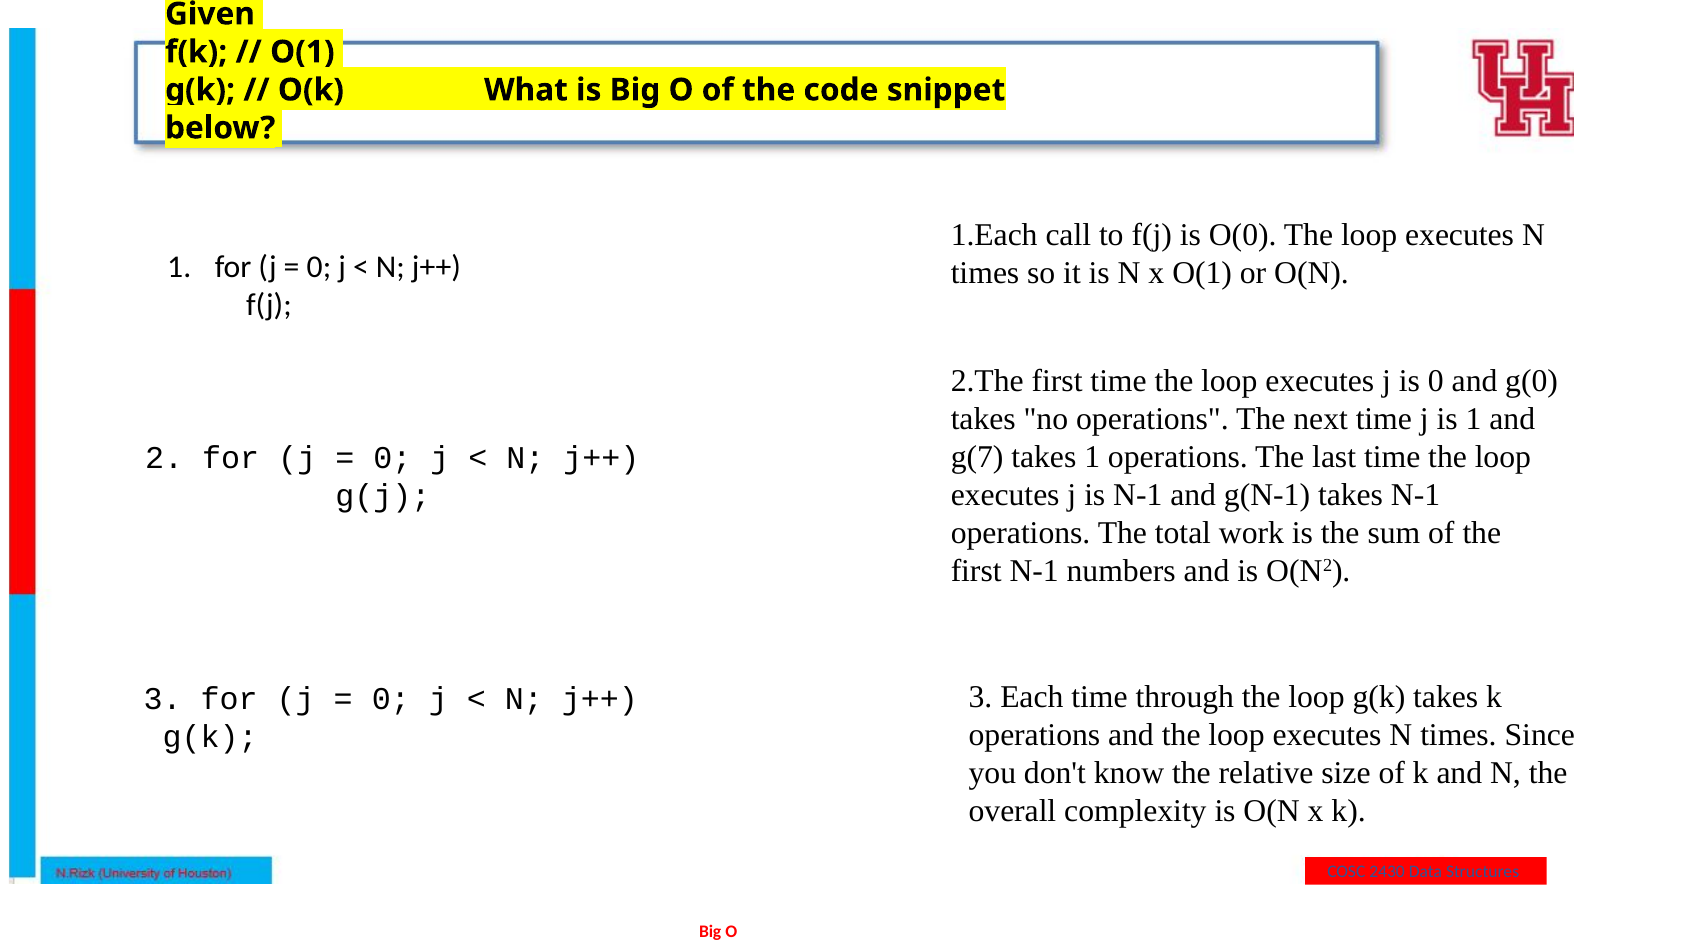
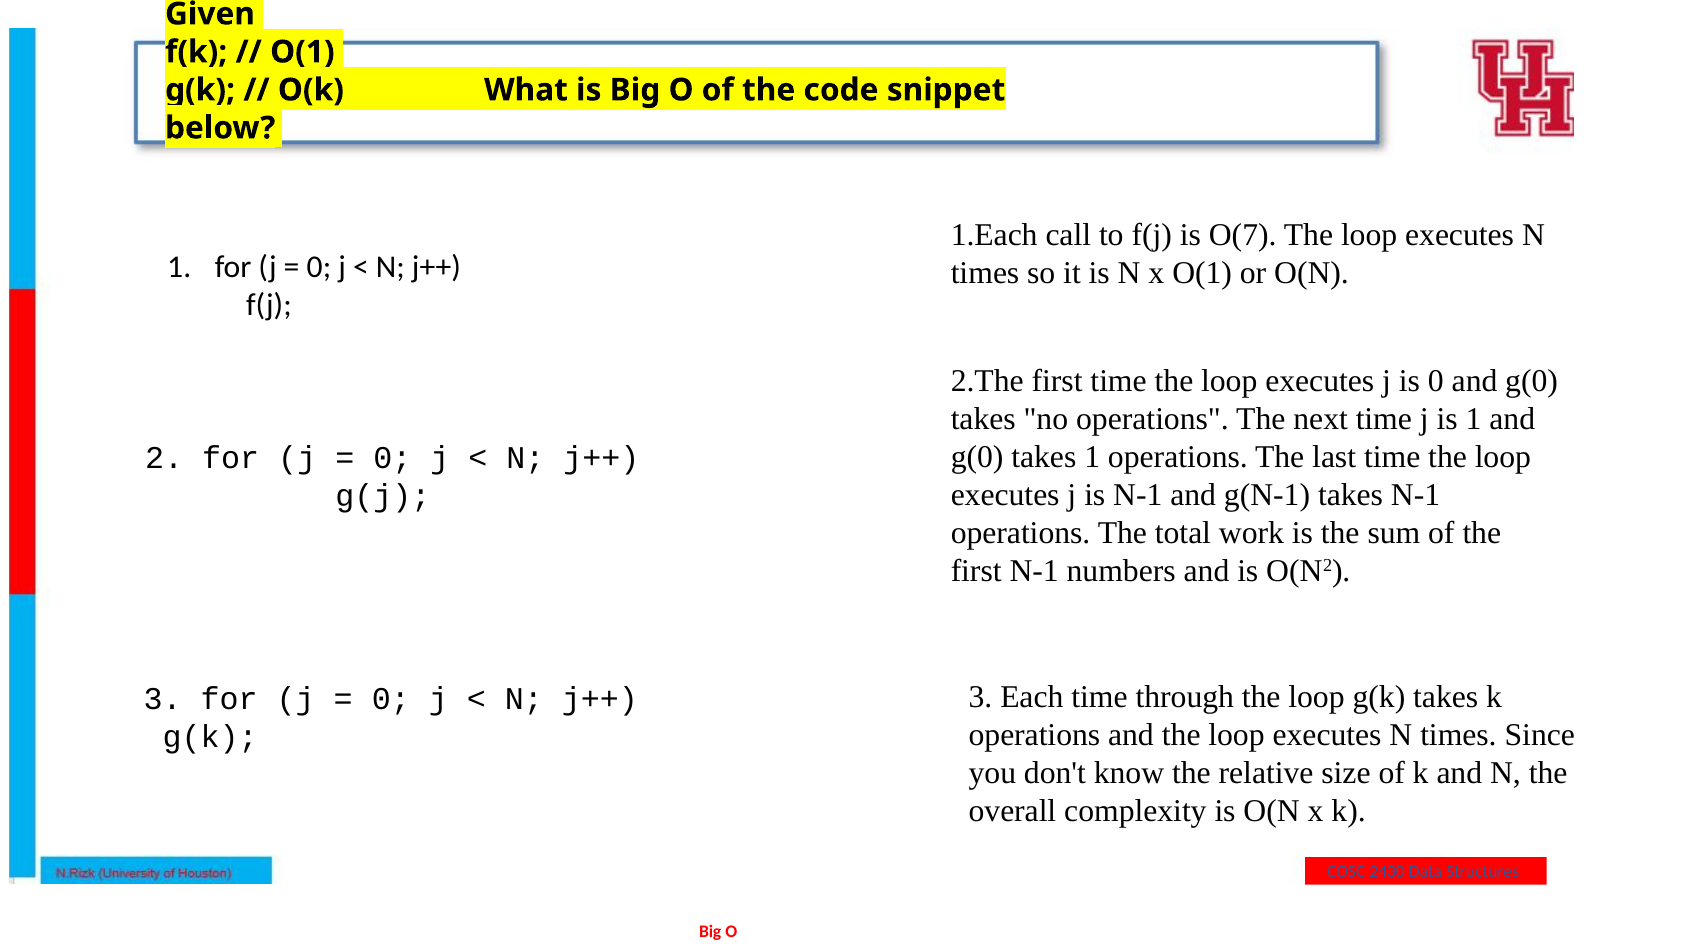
O(0: O(0 -> O(7 (1243, 235)
g(7: g(7 -> g(0 (977, 457)
